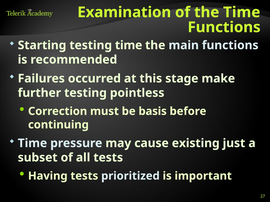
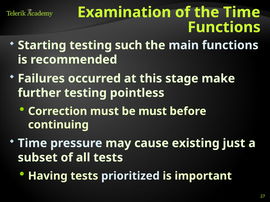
testing time: time -> such (129, 45)
be basis: basis -> must (153, 111)
